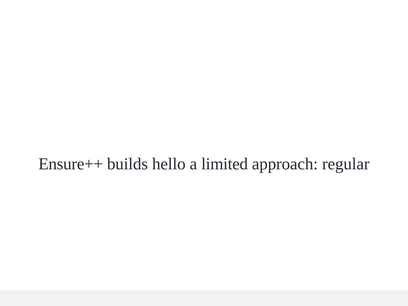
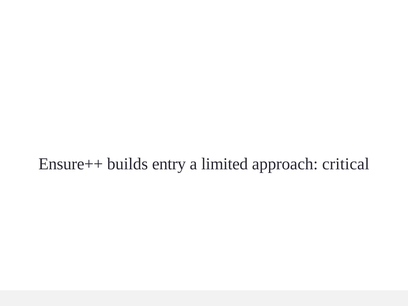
hello: hello -> entry (169, 164)
regular: regular -> critical (346, 164)
